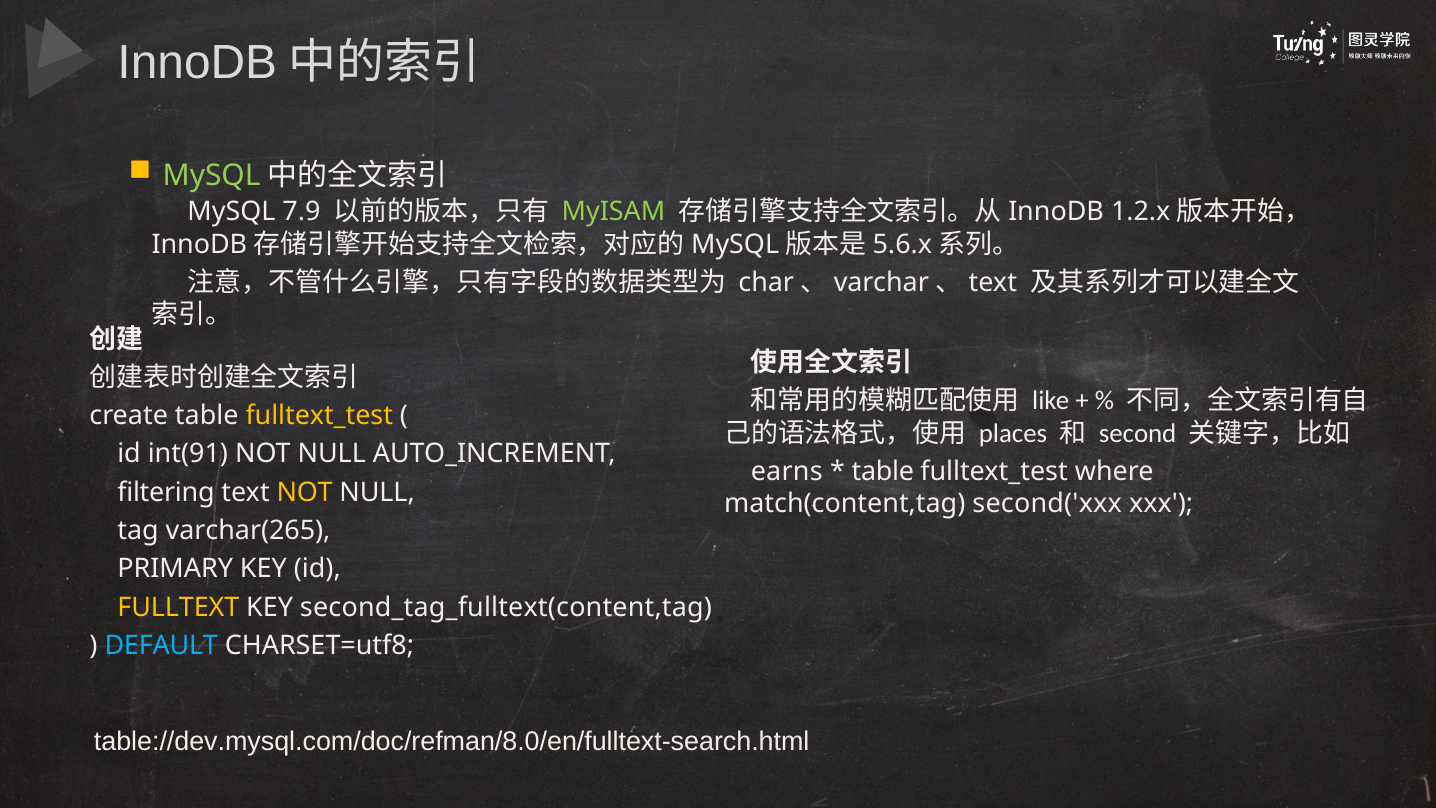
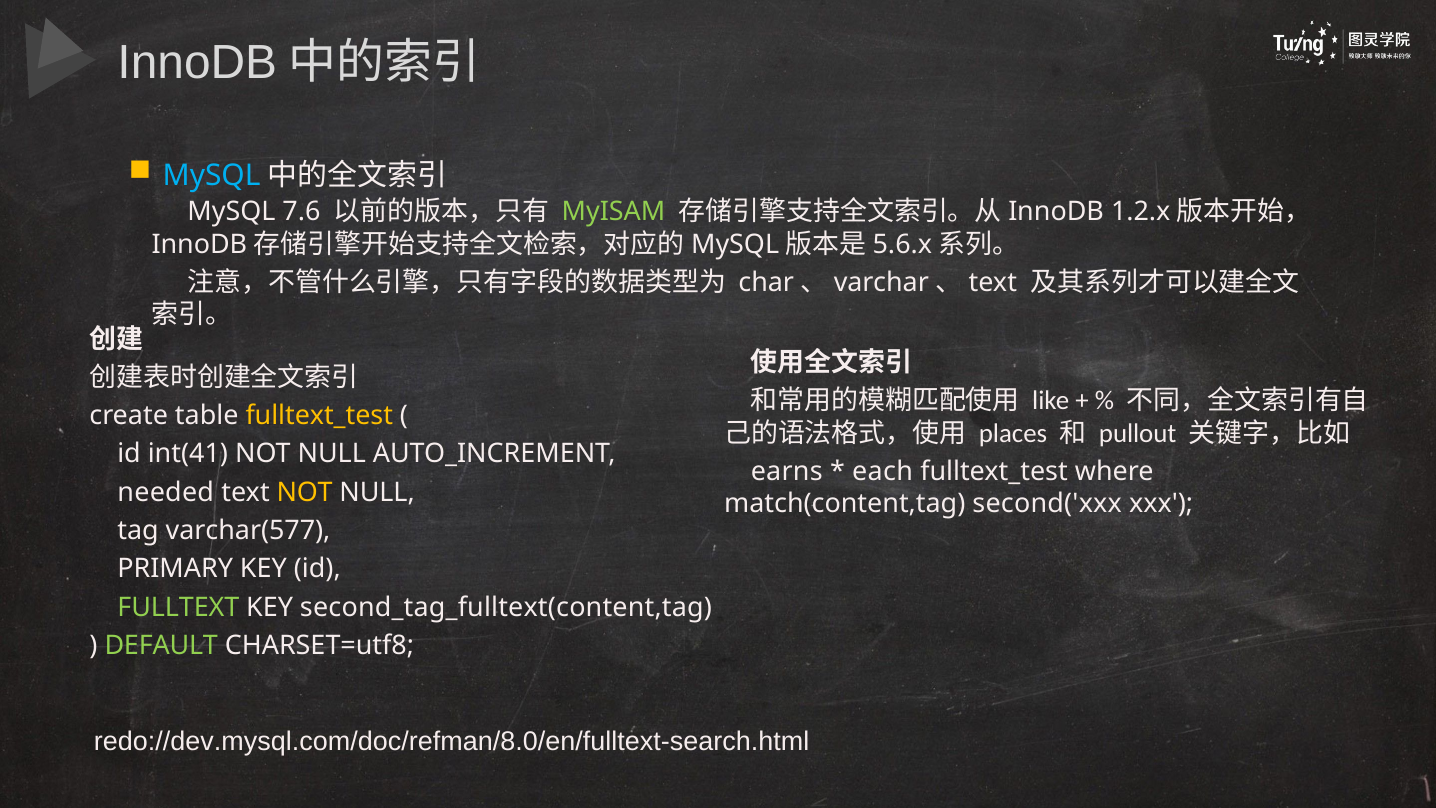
MySQL colour: light green -> light blue (212, 175)
7.9: 7.9 -> 7.6 (301, 212)
second: second -> pullout (1138, 433)
int(91: int(91 -> int(41 (188, 454)
table: table -> each (883, 471)
filtering: filtering -> needed (166, 492)
varchar(265: varchar(265 -> varchar(577 (248, 530)
FULLTEXT colour: yellow -> light green (178, 607)
DEFAULT colour: light blue -> light green (161, 645)
table://dev.mysql.com/doc/refman/8.0/en/fulltext-search.html: table://dev.mysql.com/doc/refman/8.0/en/fulltext-search.html -> redo://dev.mysql.com/doc/refman/8.0/en/fulltext-search.html (452, 742)
